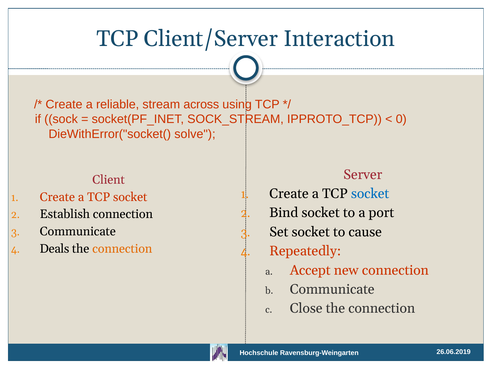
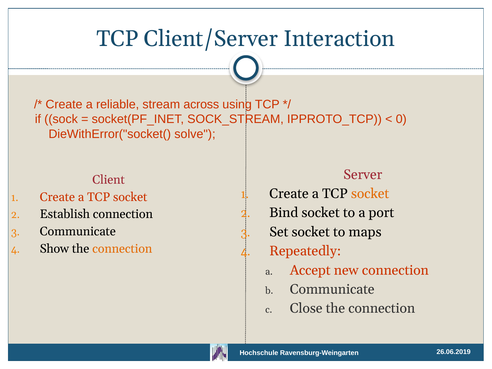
socket colour: blue -> orange (370, 194)
cause: cause -> maps (365, 232)
Deals: Deals -> Show (54, 249)
